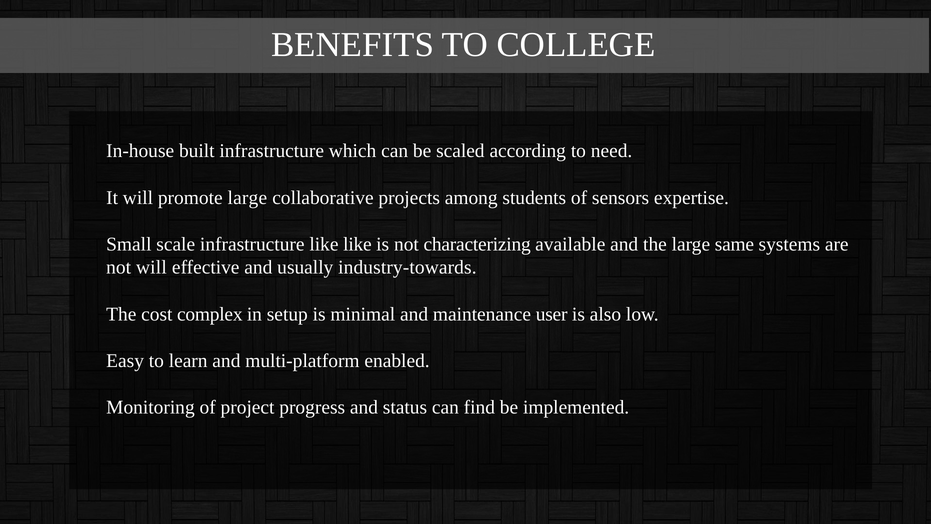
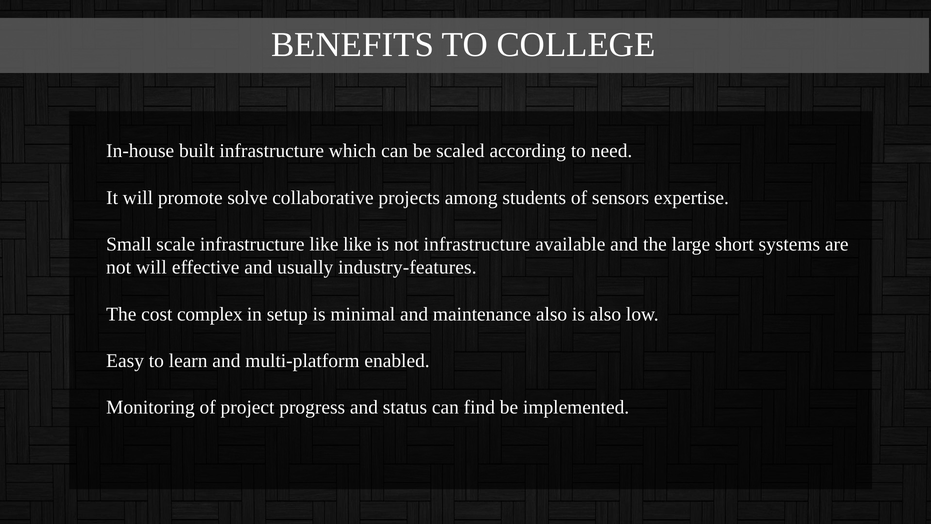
promote large: large -> solve (248, 198)
not characterizing: characterizing -> infrastructure (477, 244)
same: same -> short (734, 244)
industry-towards: industry-towards -> industry-features (407, 267)
maintenance user: user -> also (552, 314)
